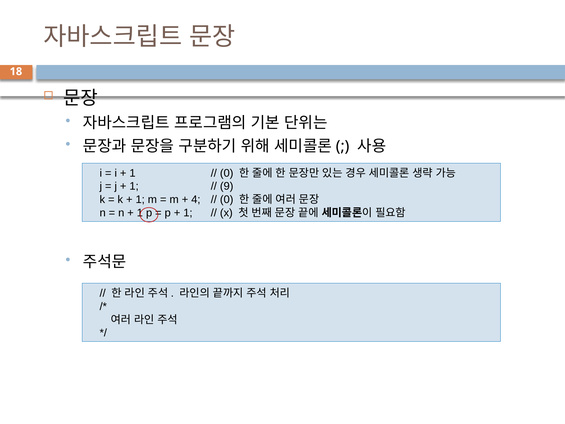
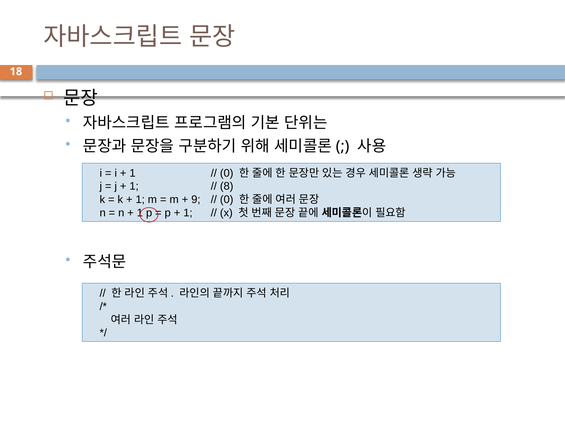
9: 9 -> 8 (227, 186)
4: 4 -> 9 (196, 199)
